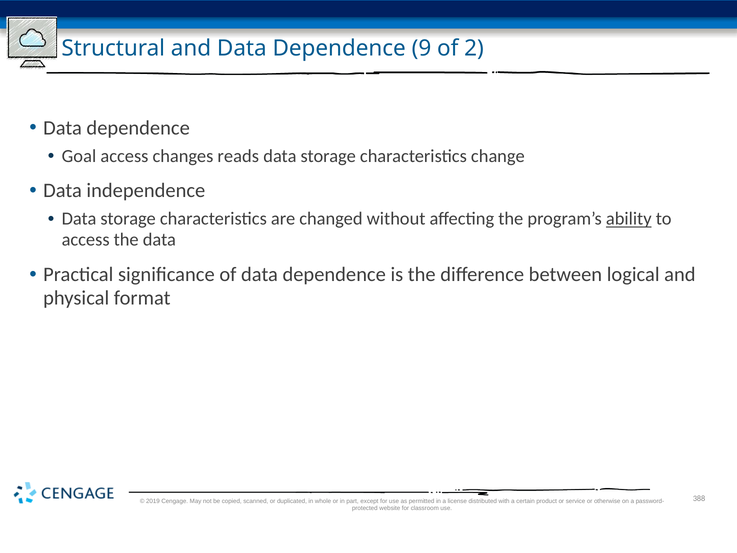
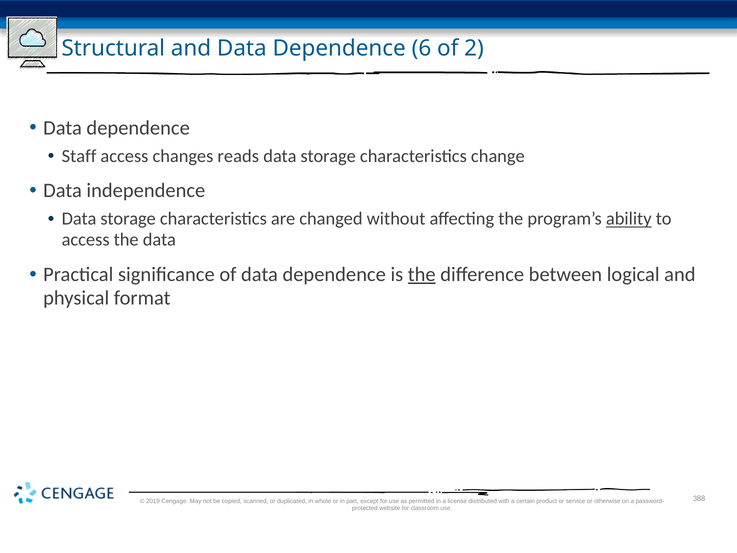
9: 9 -> 6 (421, 48)
Goal: Goal -> Staff (79, 156)
the underline: none -> present (422, 274)
